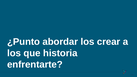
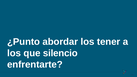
crear: crear -> tener (109, 42)
historia: historia -> silencio (60, 53)
